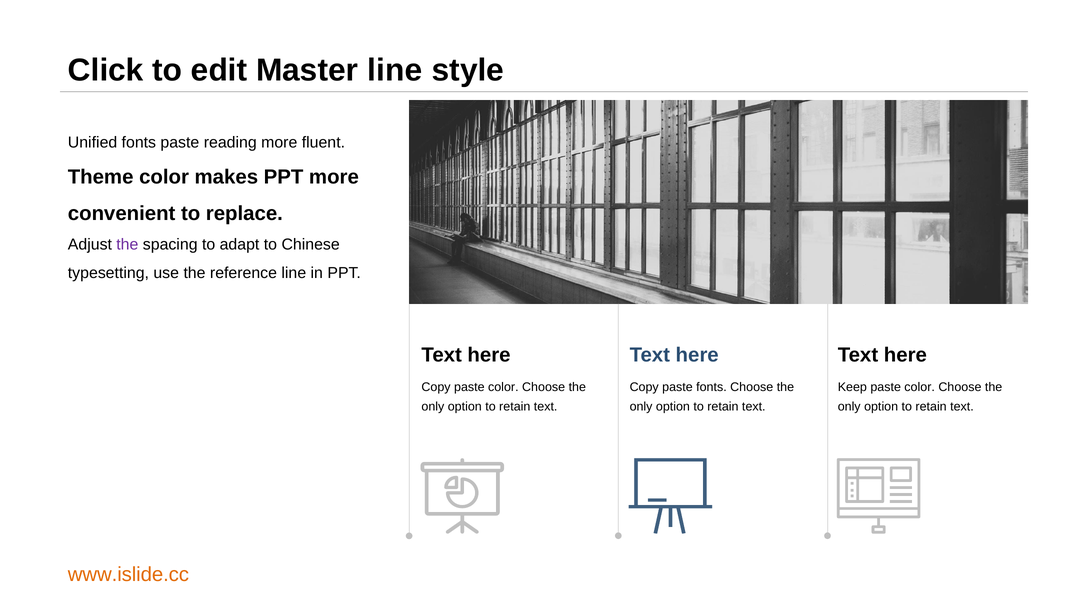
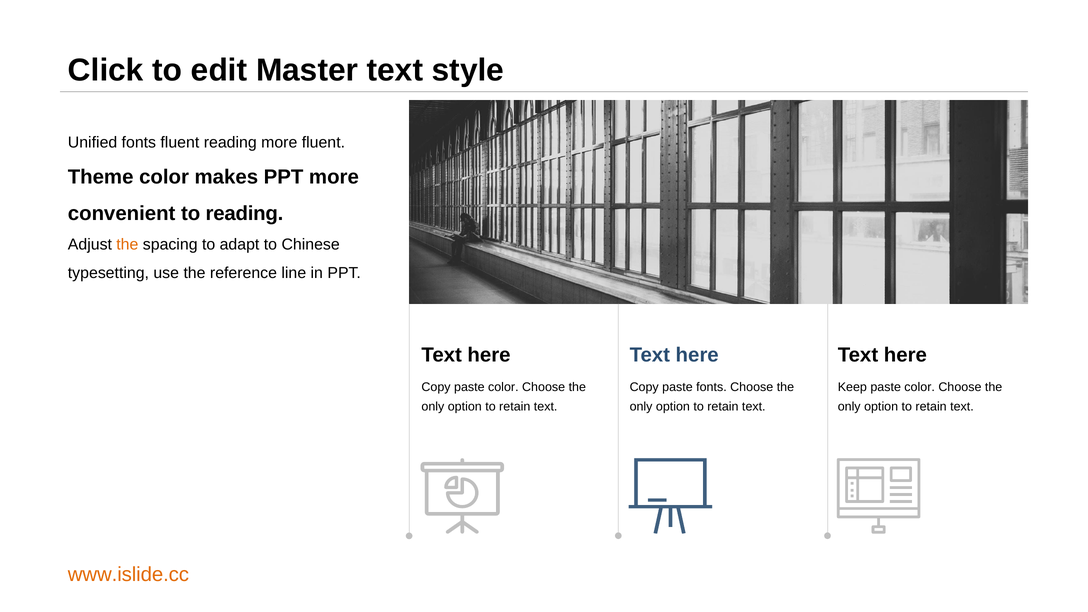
Master line: line -> text (395, 70)
fonts paste: paste -> fluent (180, 142)
to replace: replace -> reading (244, 213)
the colour: purple -> orange (127, 245)
